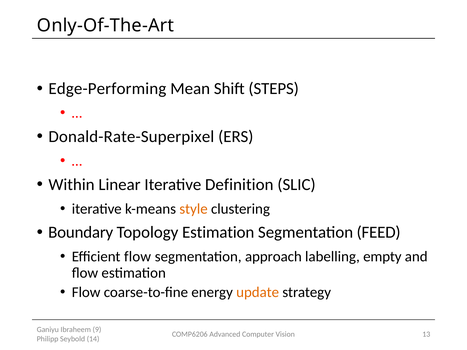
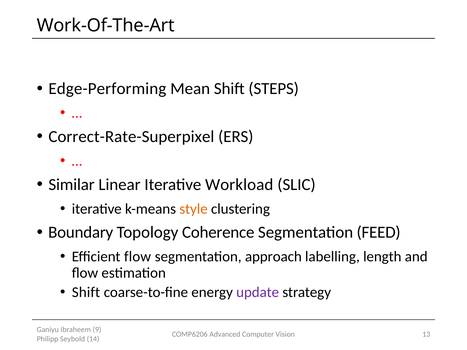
Only-Of-The-Art: Only-Of-The-Art -> Work-Of-The-Art (106, 26)
Donald-Rate-Superpixel: Donald-Rate-Superpixel -> Correct-Rate-Superpixel (131, 137)
Within: Within -> Similar (72, 185)
Definition: Definition -> Workload (239, 185)
Topology Estimation: Estimation -> Coherence (218, 233)
empty: empty -> length (382, 257)
Flow: Flow -> Shift (86, 292)
update colour: orange -> purple (258, 292)
